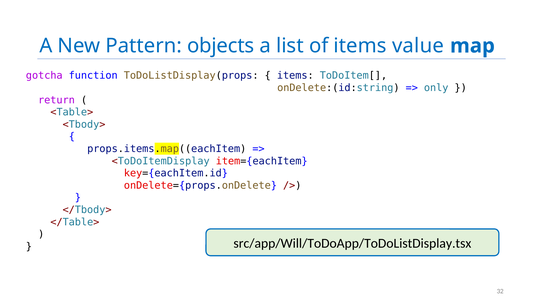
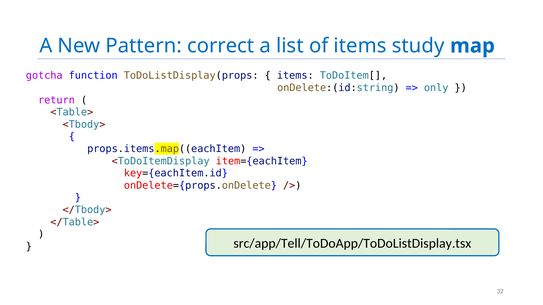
objects: objects -> correct (221, 46)
value: value -> study (418, 46)
src/app/Will/ToDoApp/ToDoListDisplay.tsx: src/app/Will/ToDoApp/ToDoListDisplay.tsx -> src/app/Tell/ToDoApp/ToDoListDisplay.tsx (352, 244)
